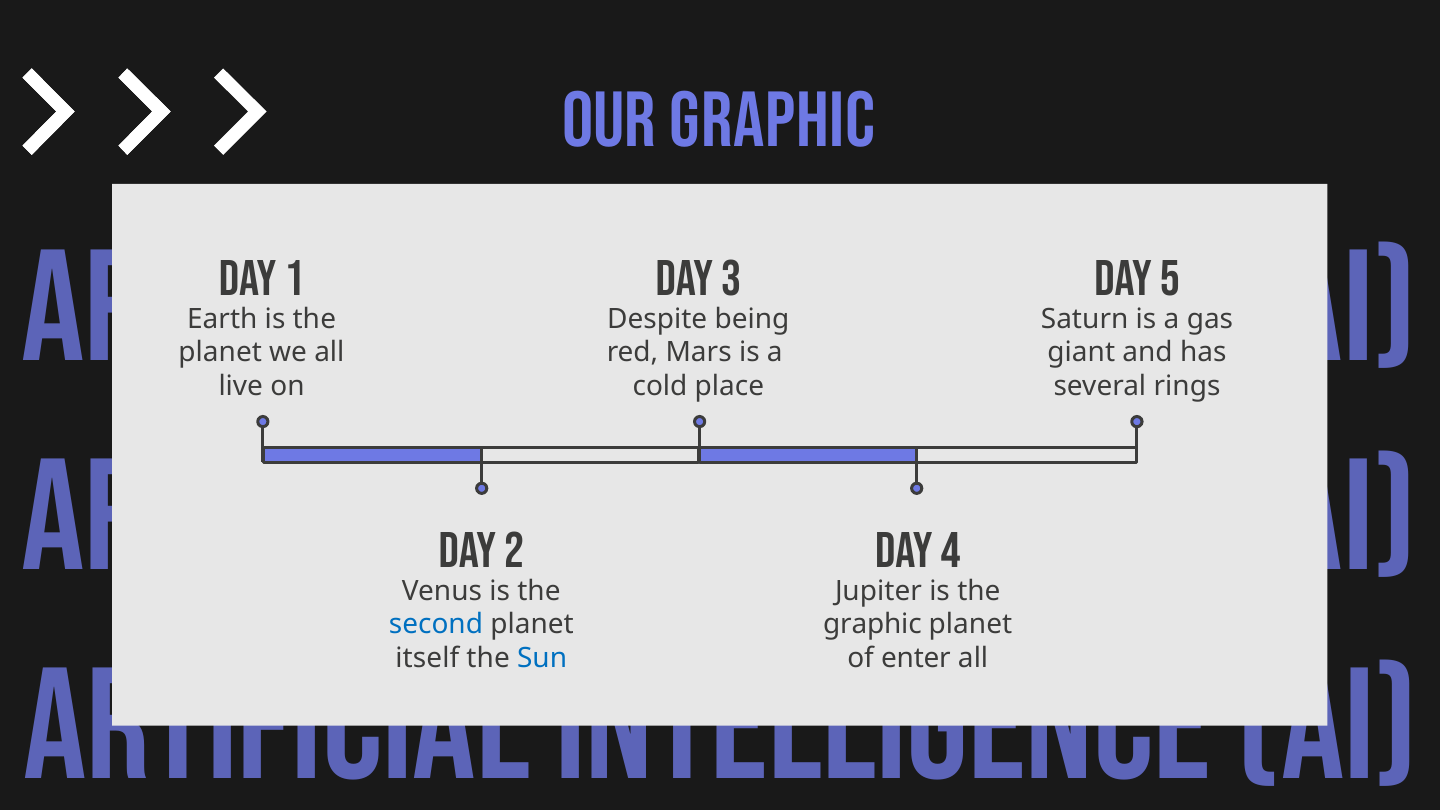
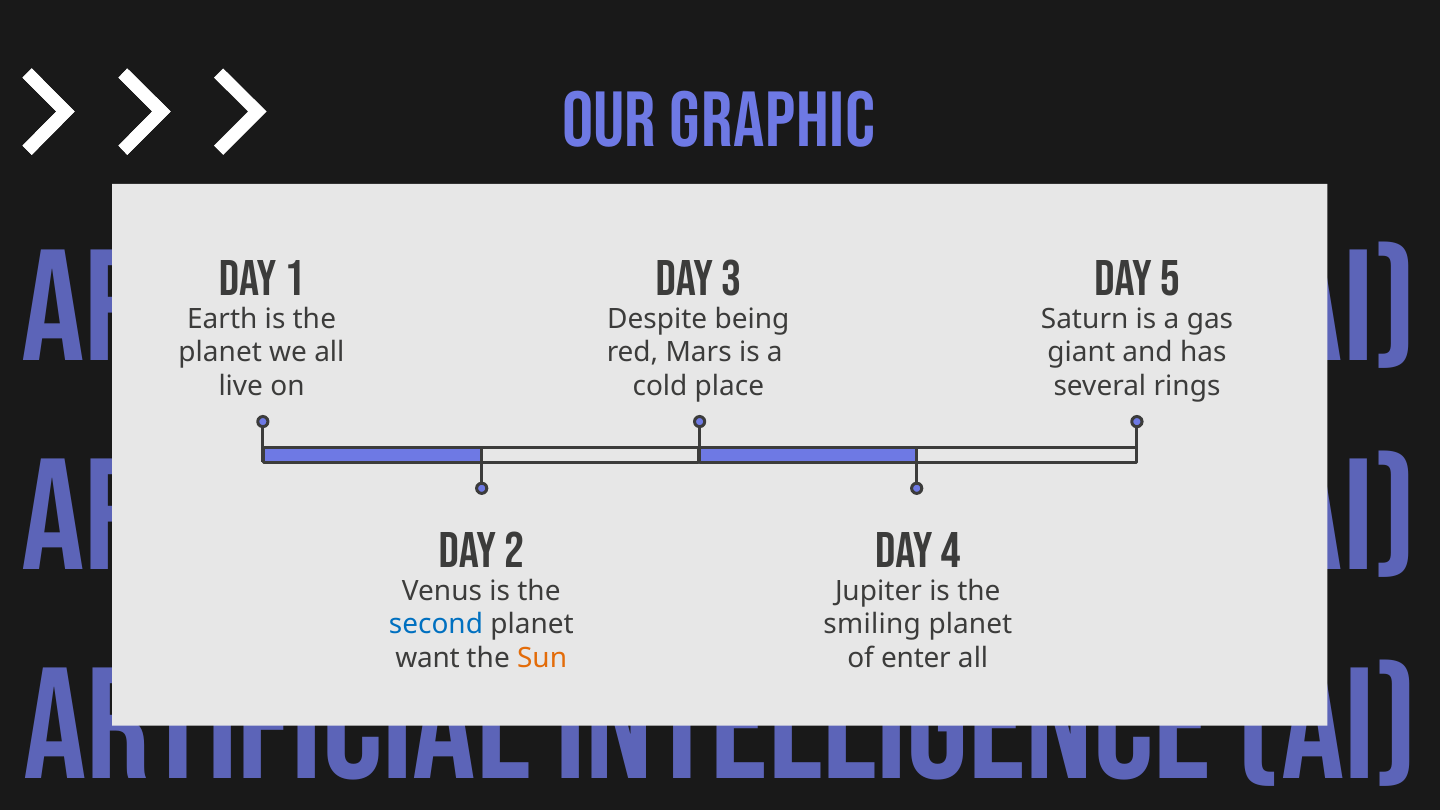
graphic: graphic -> smiling (872, 625)
itself: itself -> want (428, 658)
Sun colour: blue -> orange (542, 658)
